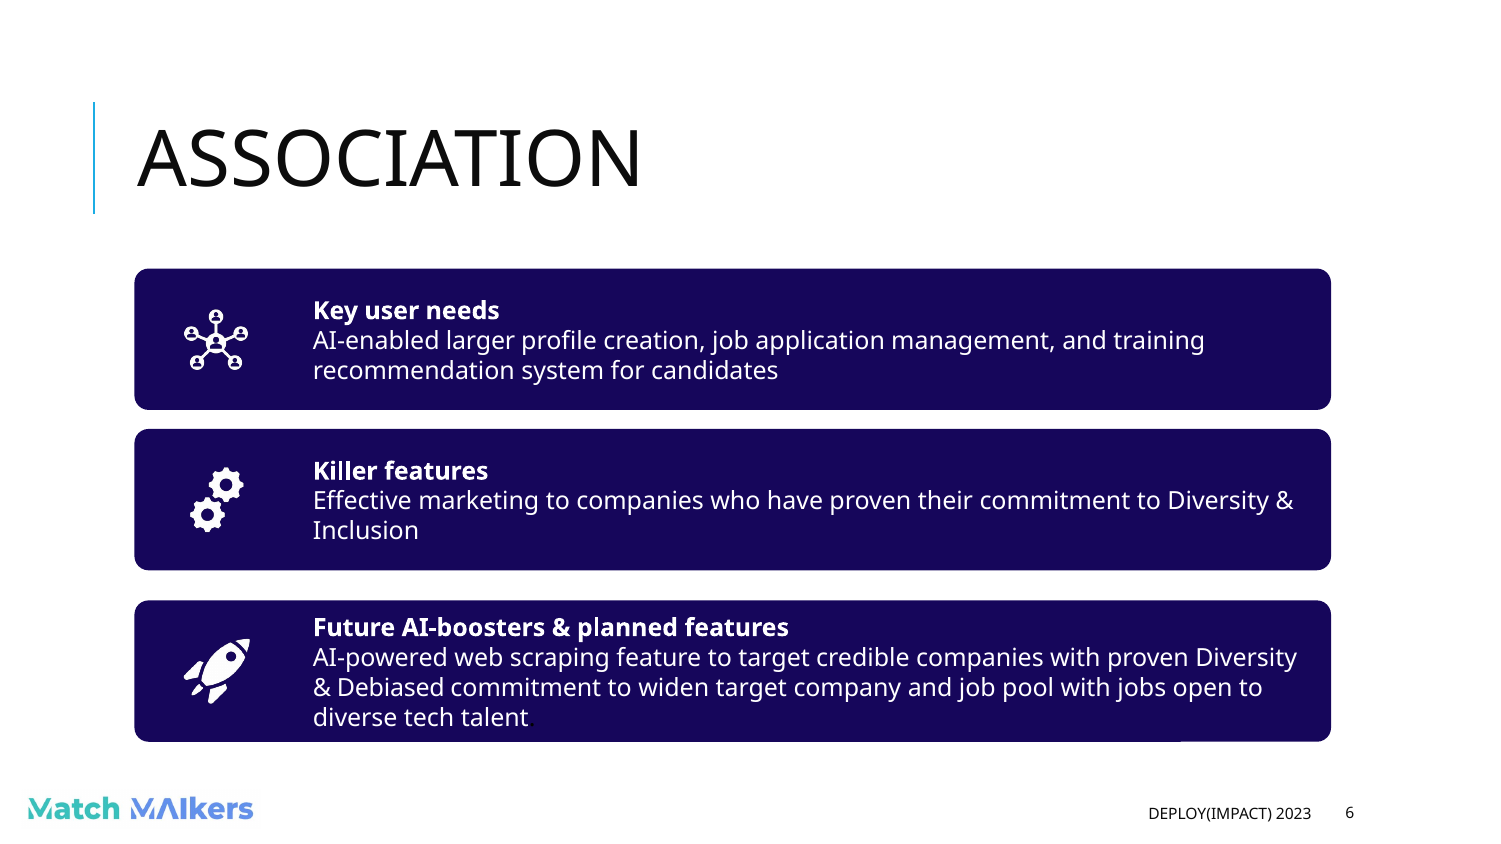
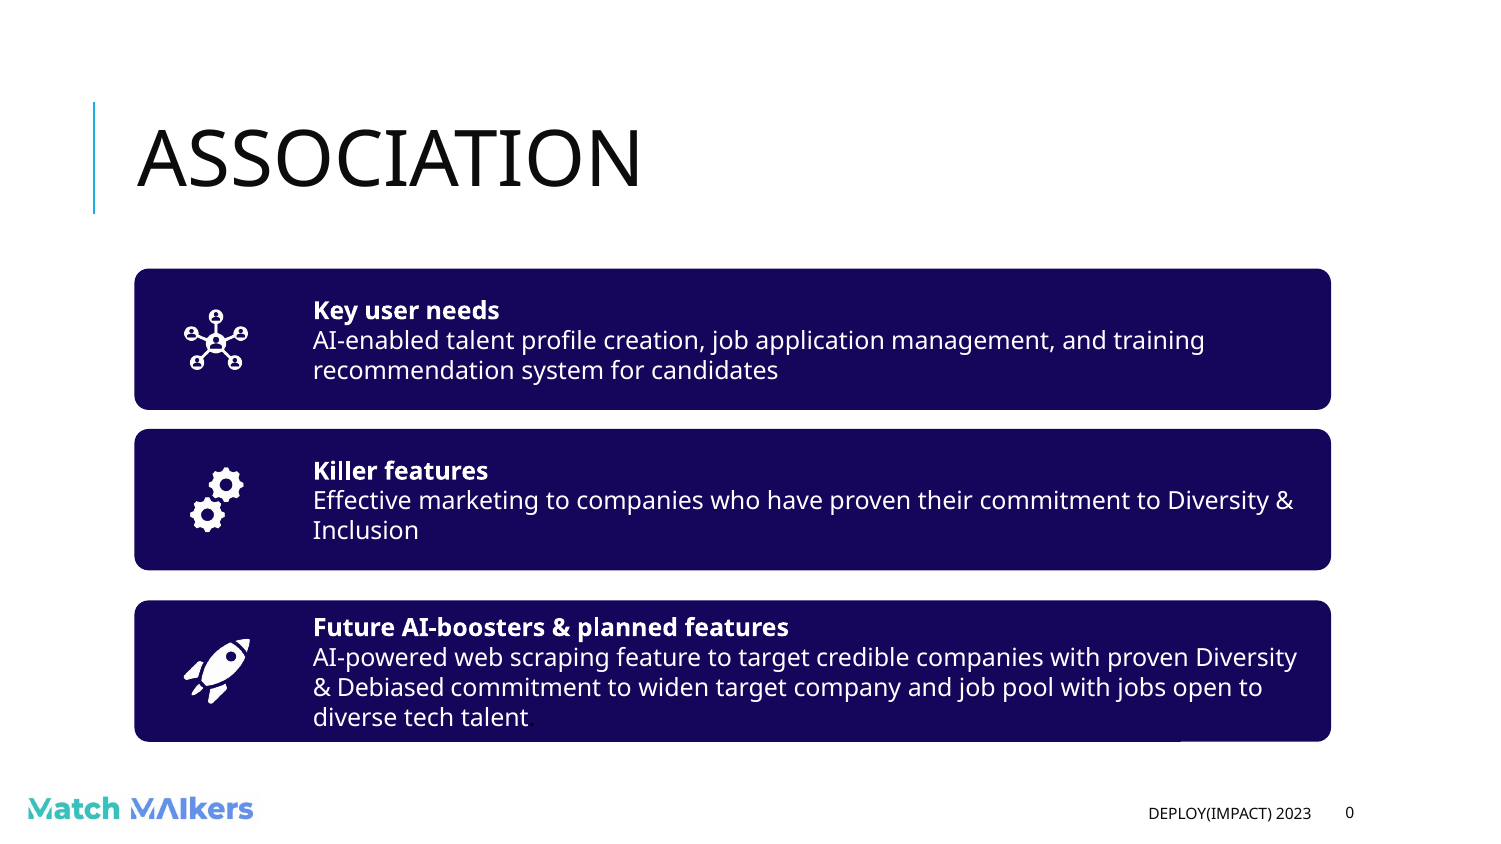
AI-enabled larger: larger -> talent (480, 341)
6: 6 -> 0 (1350, 813)
